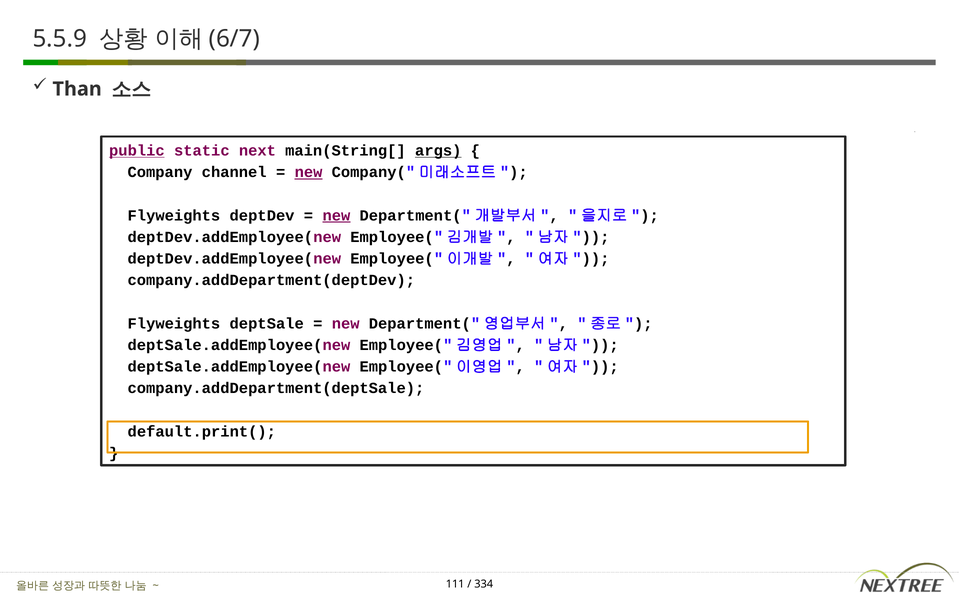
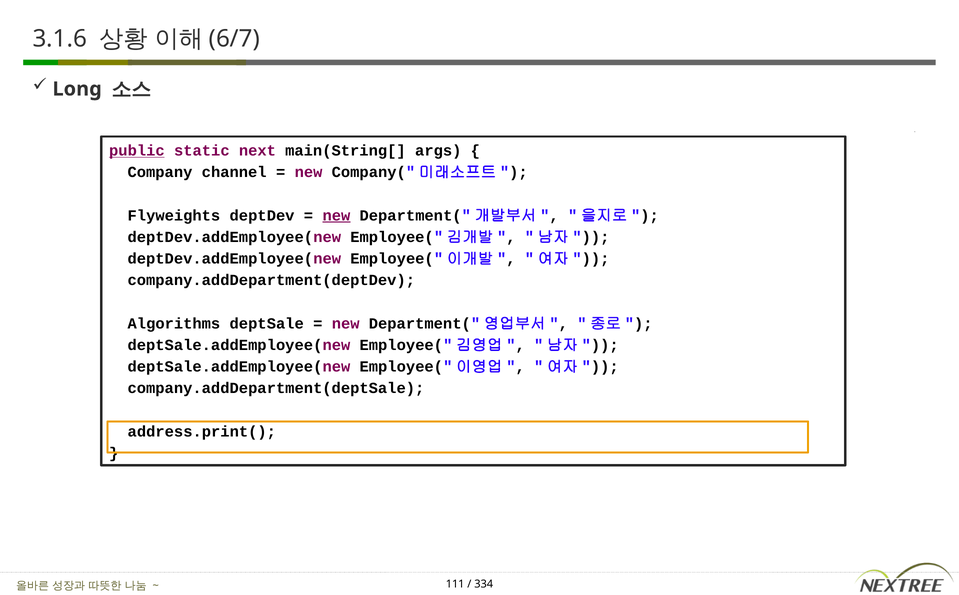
5.5.9: 5.5.9 -> 3.1.6 (60, 39)
Than: Than -> Long (77, 89)
args underline: present -> none (438, 151)
new underline: present -> none (309, 172)
Flyweights: Flyweights -> Algorithms (174, 324)
default.print(: default.print( -> address.print( (202, 432)
